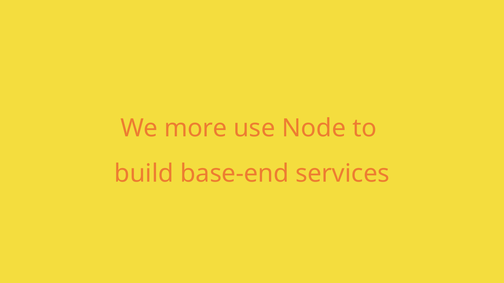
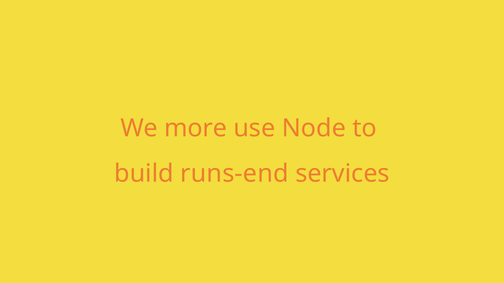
base-end: base-end -> runs-end (234, 174)
